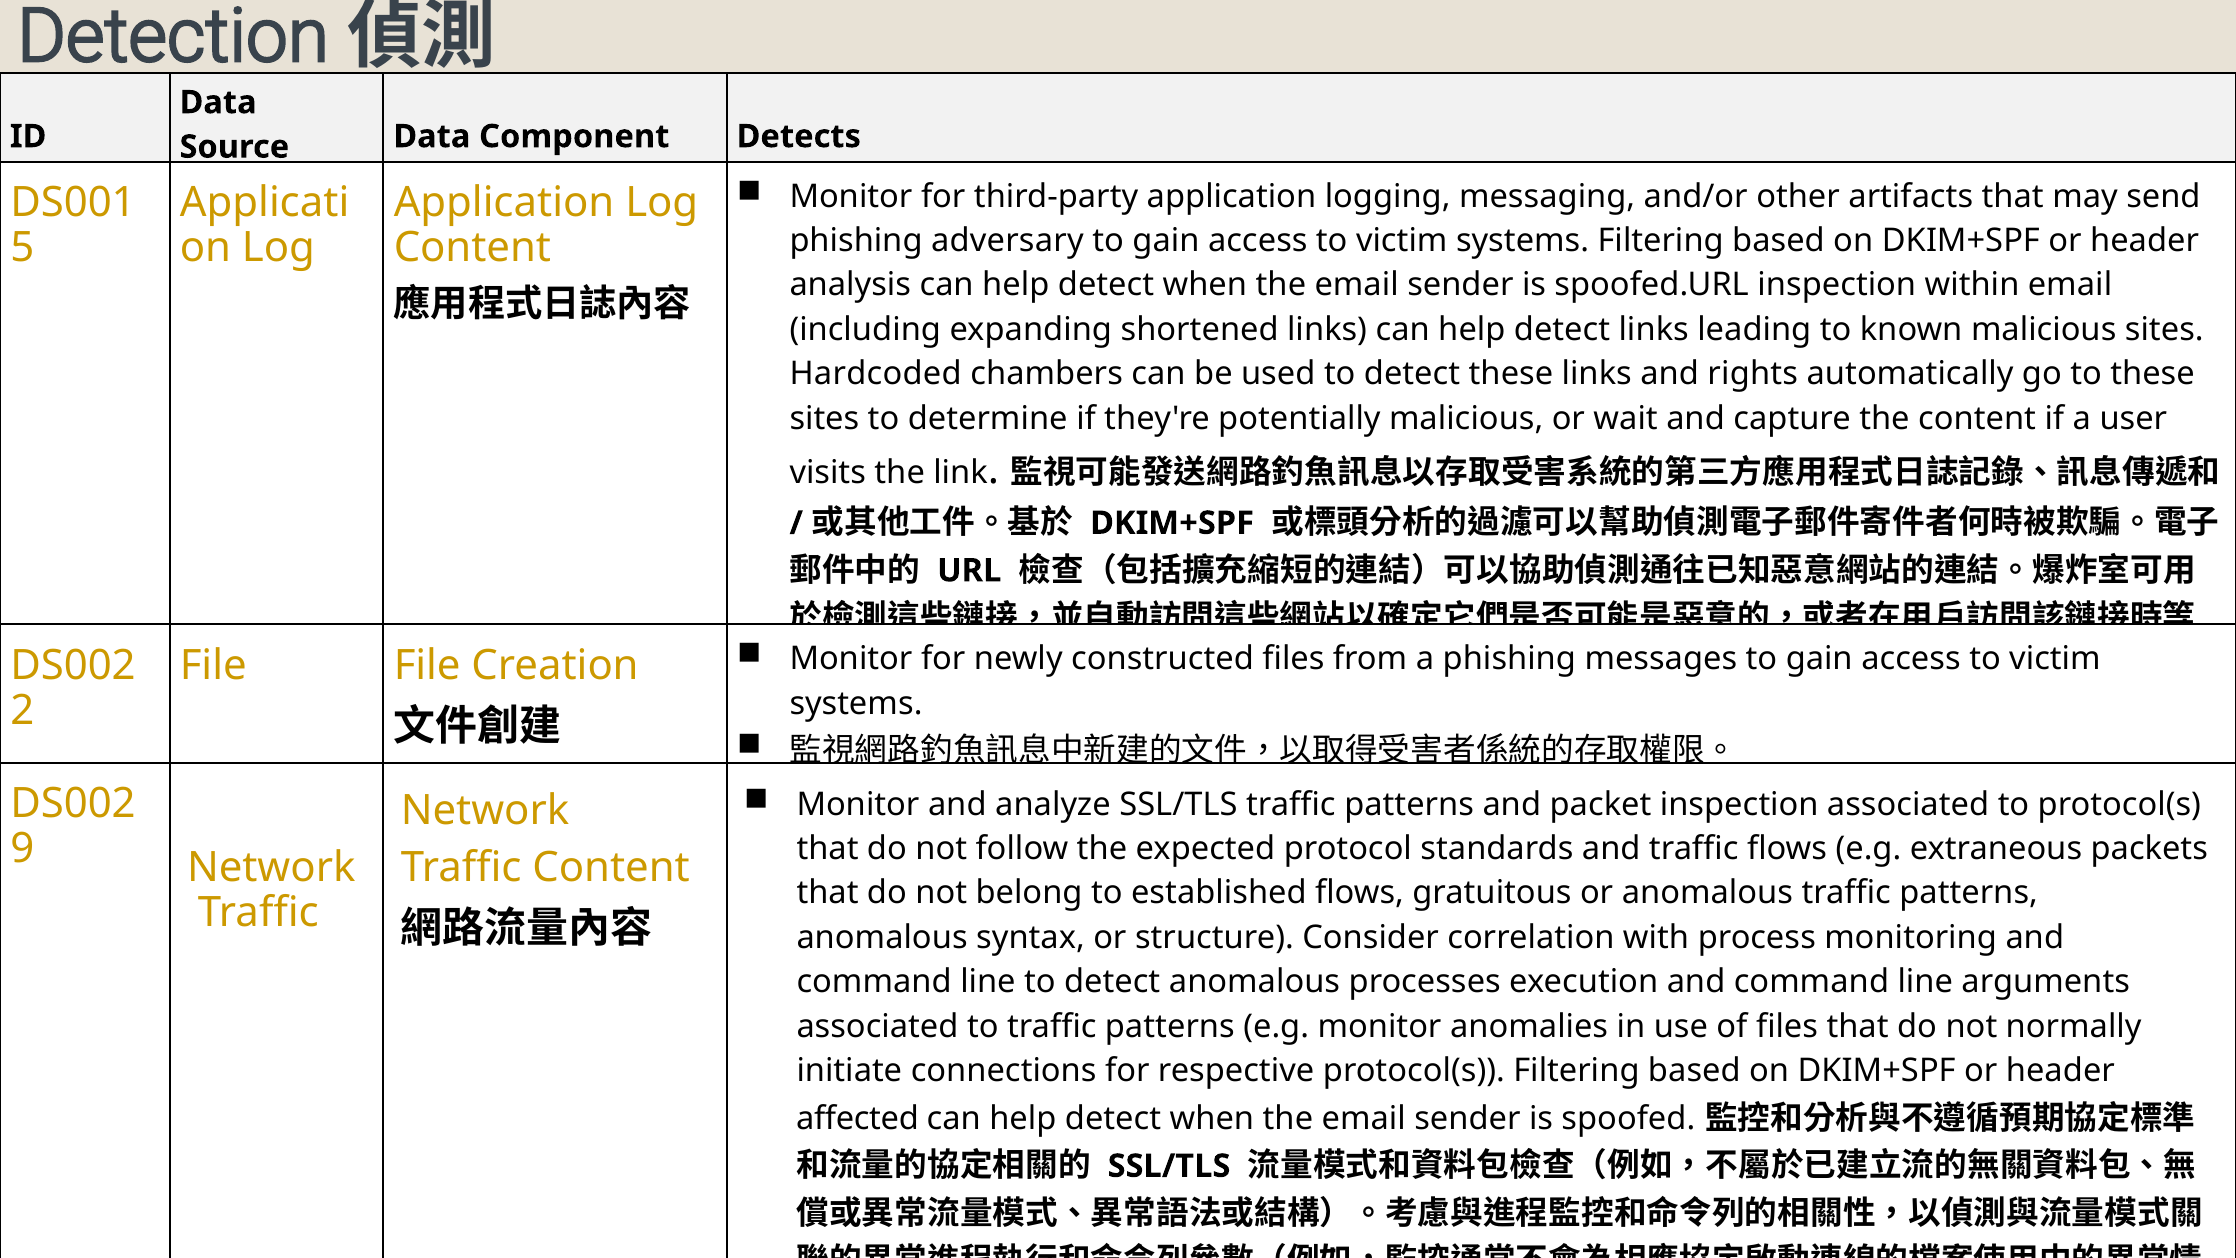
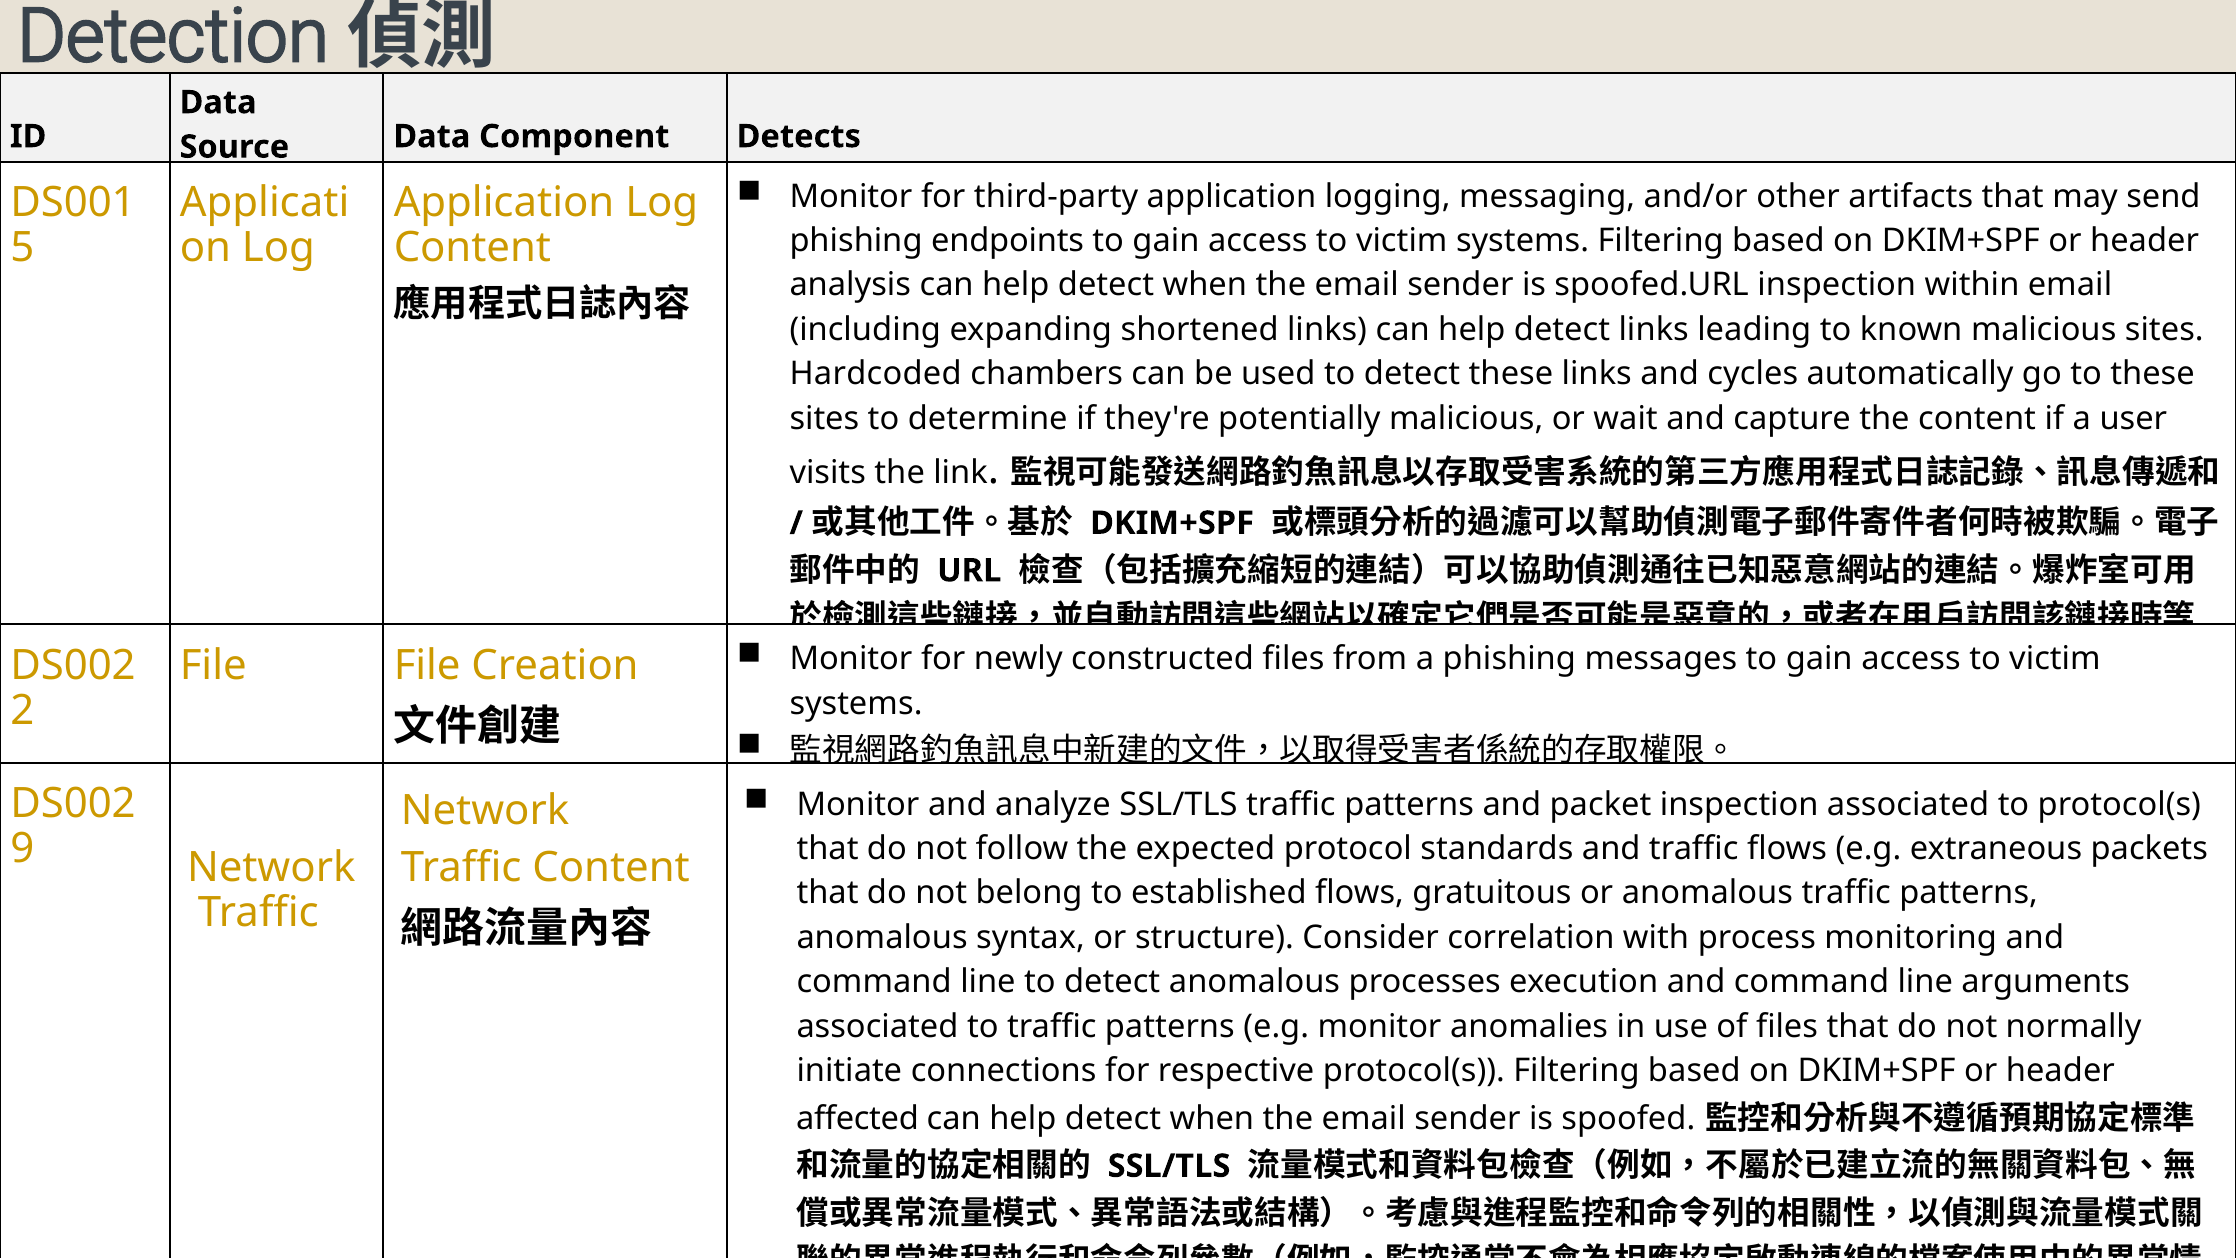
adversary: adversary -> endpoints (1008, 241)
rights: rights -> cycles (1753, 374)
